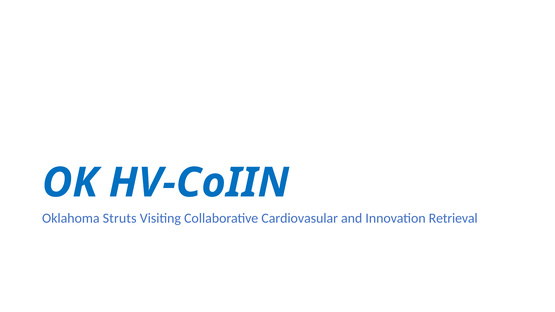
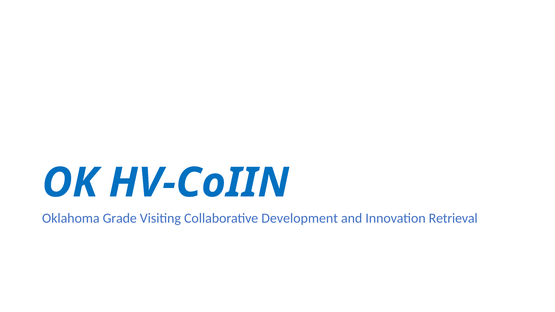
Struts: Struts -> Grade (120, 218)
Cardiovasular: Cardiovasular -> Development (300, 218)
